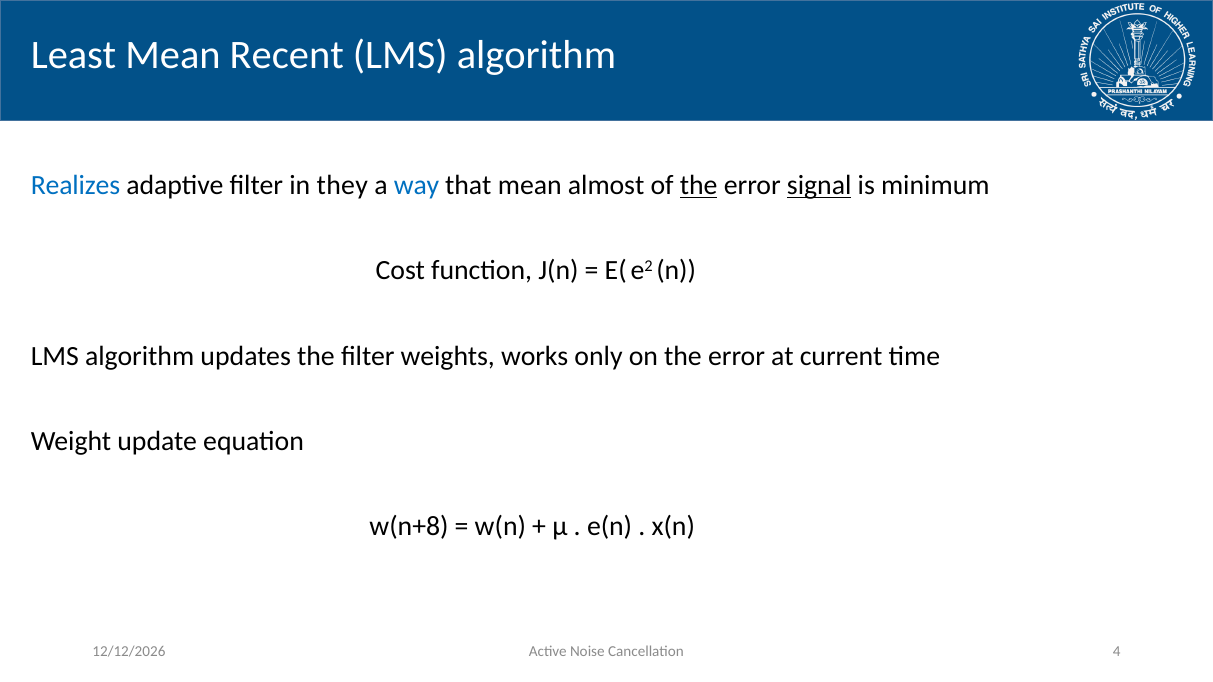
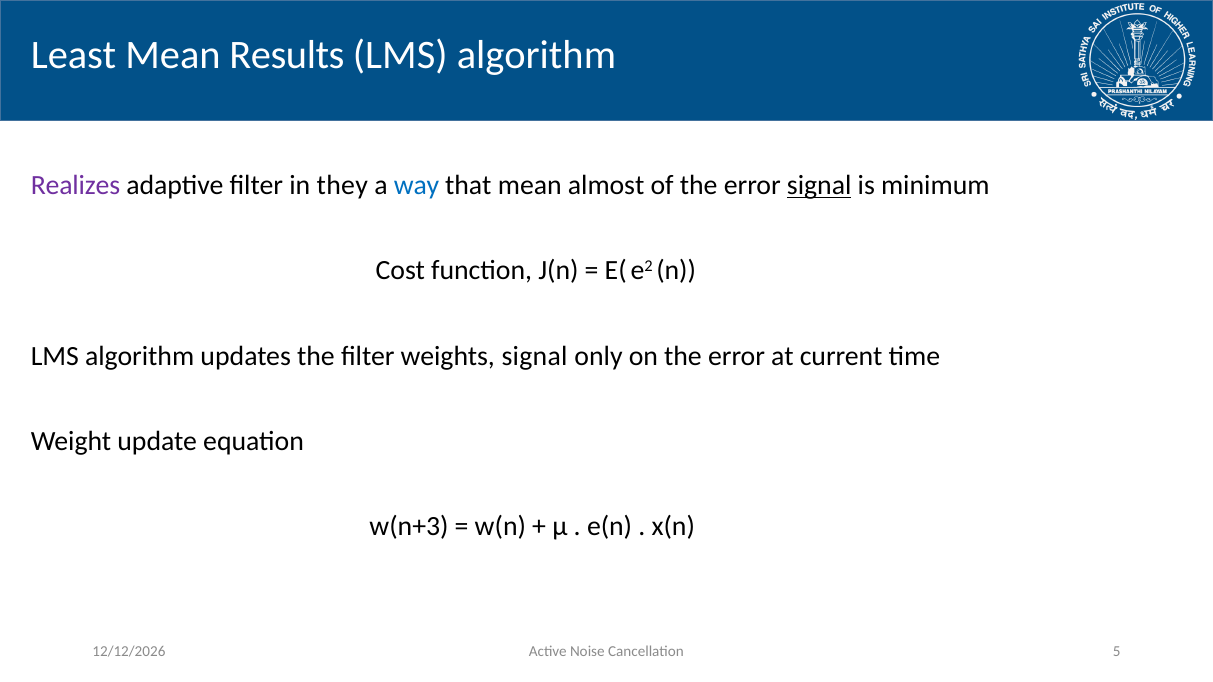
Recent: Recent -> Results (287, 55)
Realizes colour: blue -> purple (76, 186)
the underline: present -> none (699, 186)
weights works: works -> signal (534, 356)
w(n+8: w(n+8 -> w(n+3 (409, 527)
4: 4 -> 5 (1117, 651)
